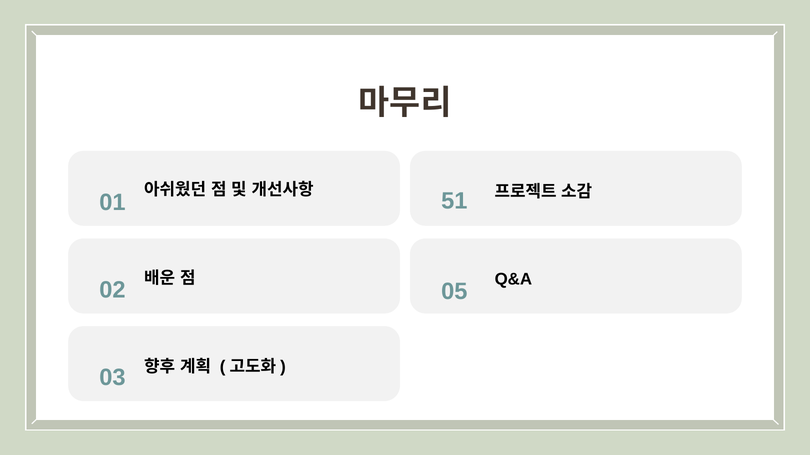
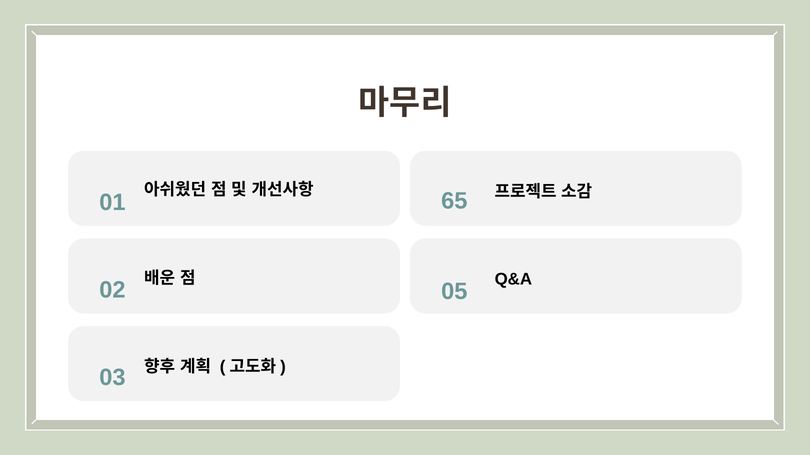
51: 51 -> 65 (454, 201)
